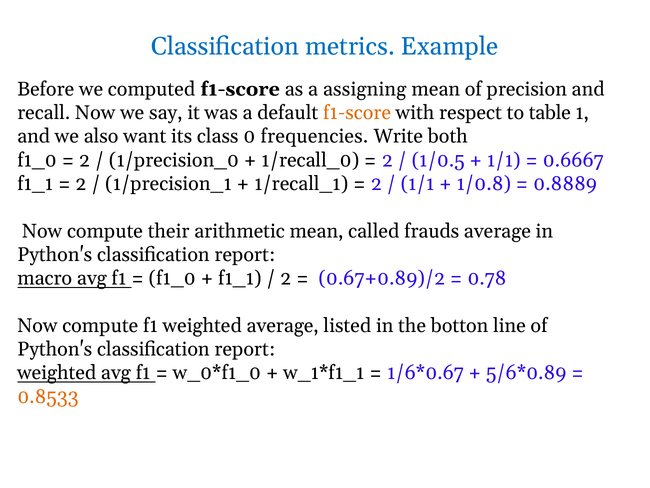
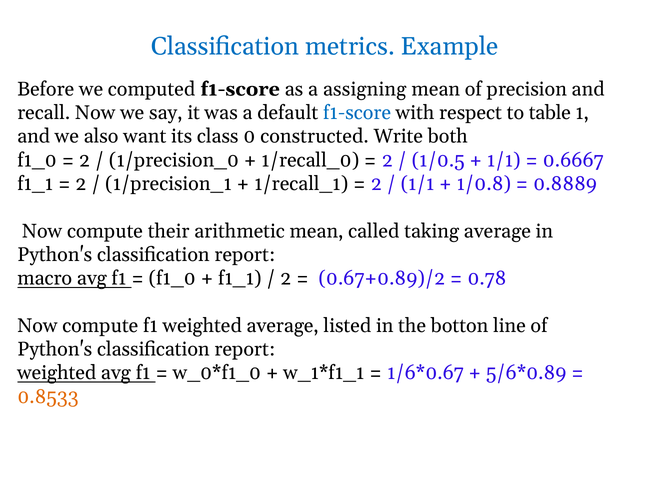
f1-score colour: orange -> blue (357, 113)
frequencies: frequencies -> constructed (314, 136)
frauds: frauds -> taking (432, 231)
